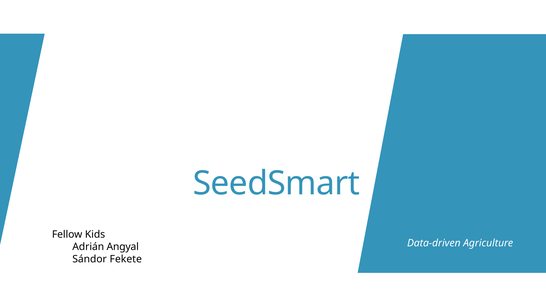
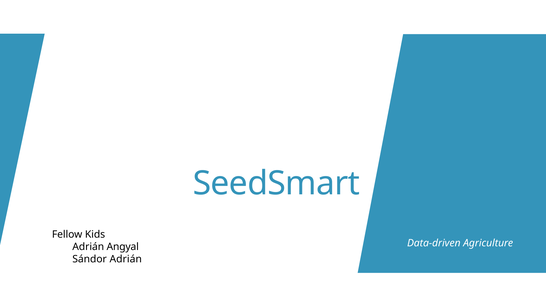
Sándor Fekete: Fekete -> Adrián (126, 259)
